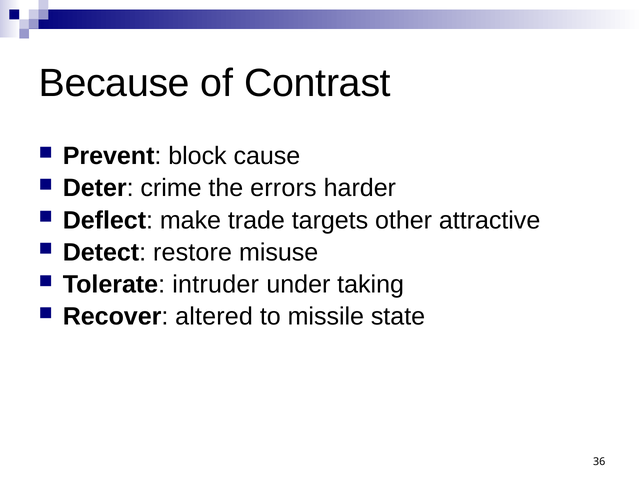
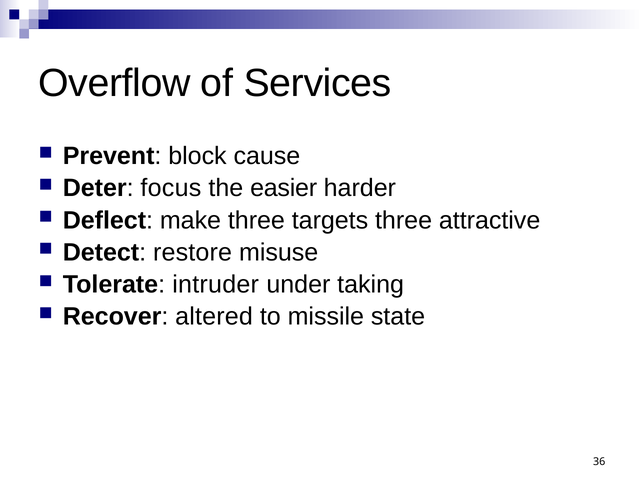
Because: Because -> Overflow (114, 83)
Contrast: Contrast -> Services (318, 83)
crime: crime -> focus (171, 188)
errors: errors -> easier (284, 188)
make trade: trade -> three (256, 220)
targets other: other -> three (404, 220)
